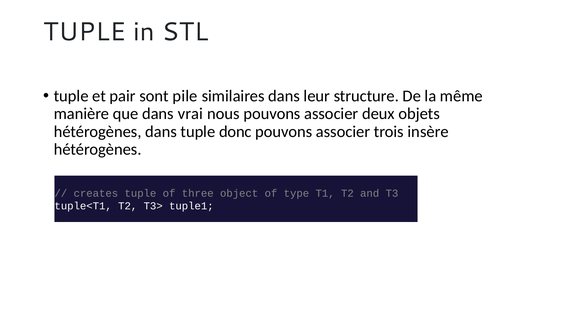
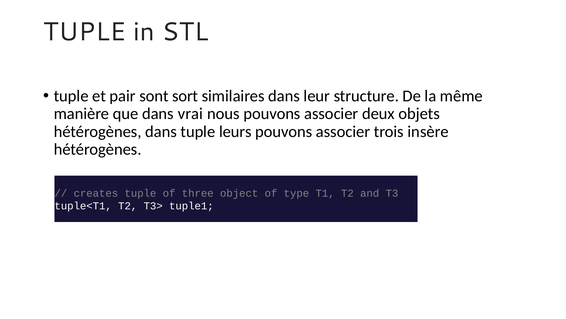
pile: pile -> sort (185, 96)
donc: donc -> leurs (235, 131)
